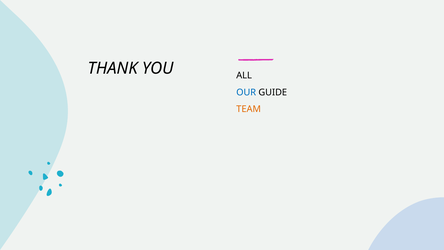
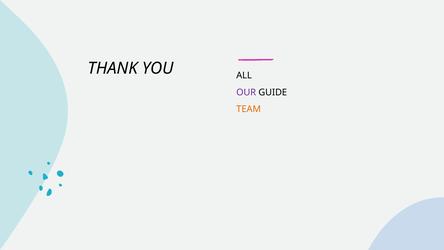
OUR colour: blue -> purple (246, 92)
